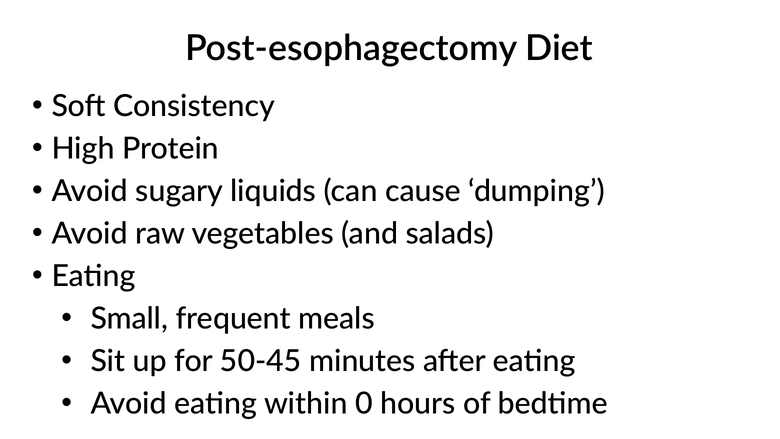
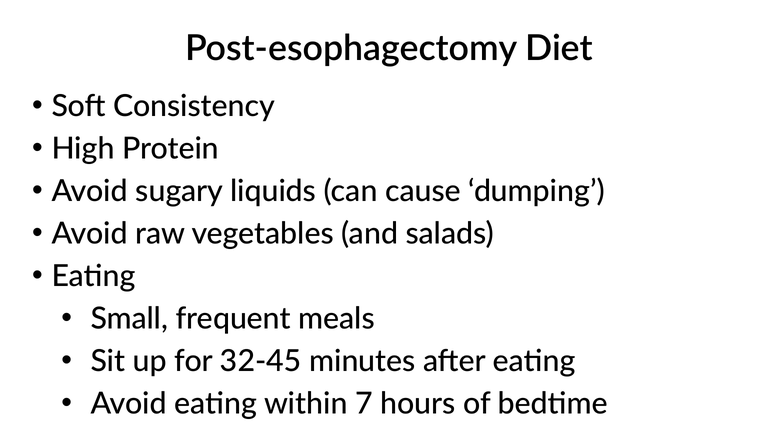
50-45: 50-45 -> 32-45 (261, 361)
0: 0 -> 7 (364, 404)
